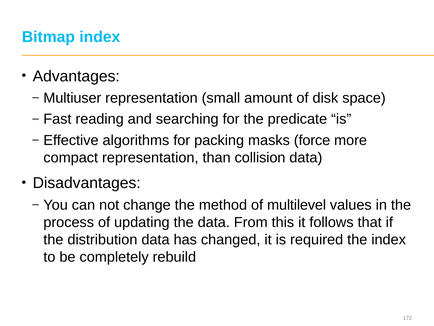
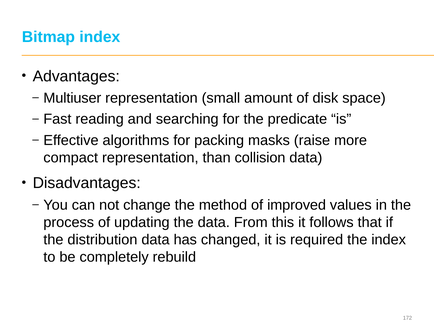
force: force -> raise (312, 140)
multilevel: multilevel -> improved (297, 205)
